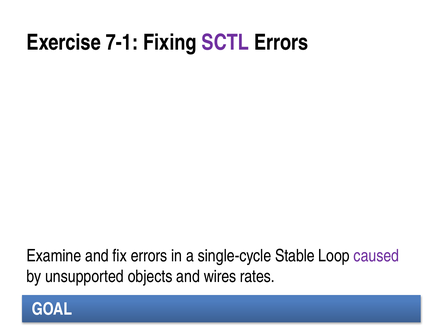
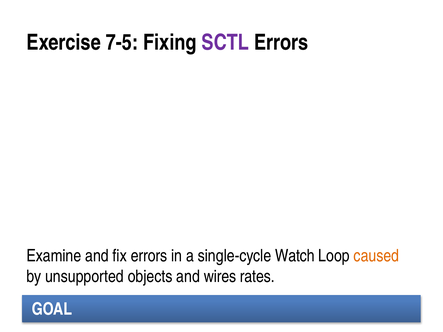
7-1: 7-1 -> 7-5 (122, 43)
Stable: Stable -> Watch (295, 256)
caused colour: purple -> orange (376, 256)
